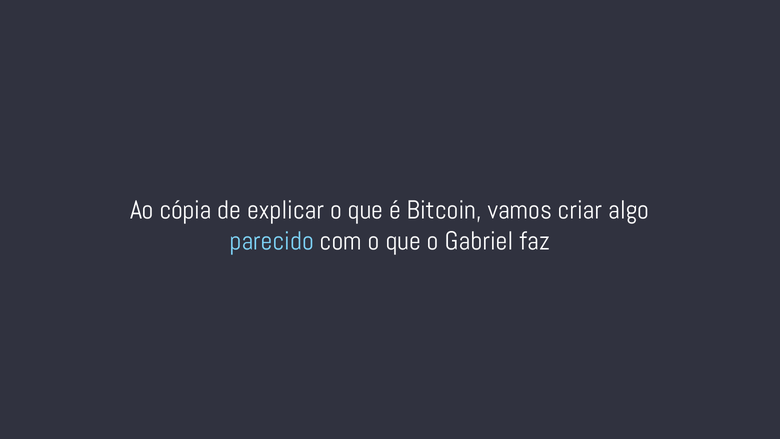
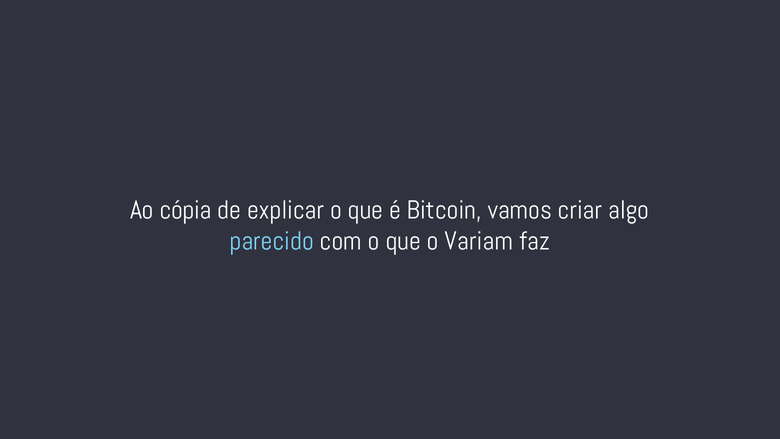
Gabriel: Gabriel -> Variam (479, 241)
